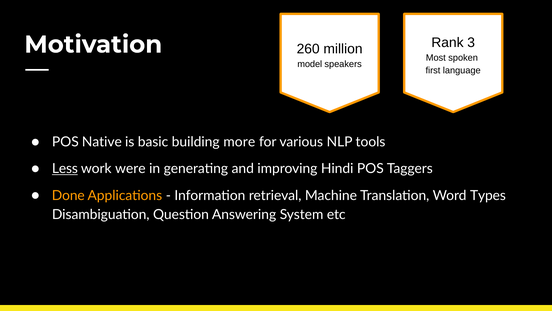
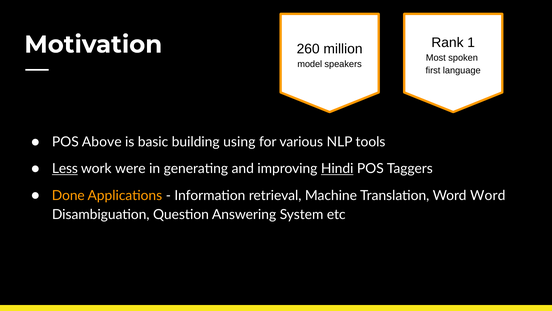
3: 3 -> 1 (471, 43)
Native: Native -> Above (102, 142)
more: more -> using (239, 142)
Hindi underline: none -> present (337, 169)
Word Types: Types -> Word (488, 195)
